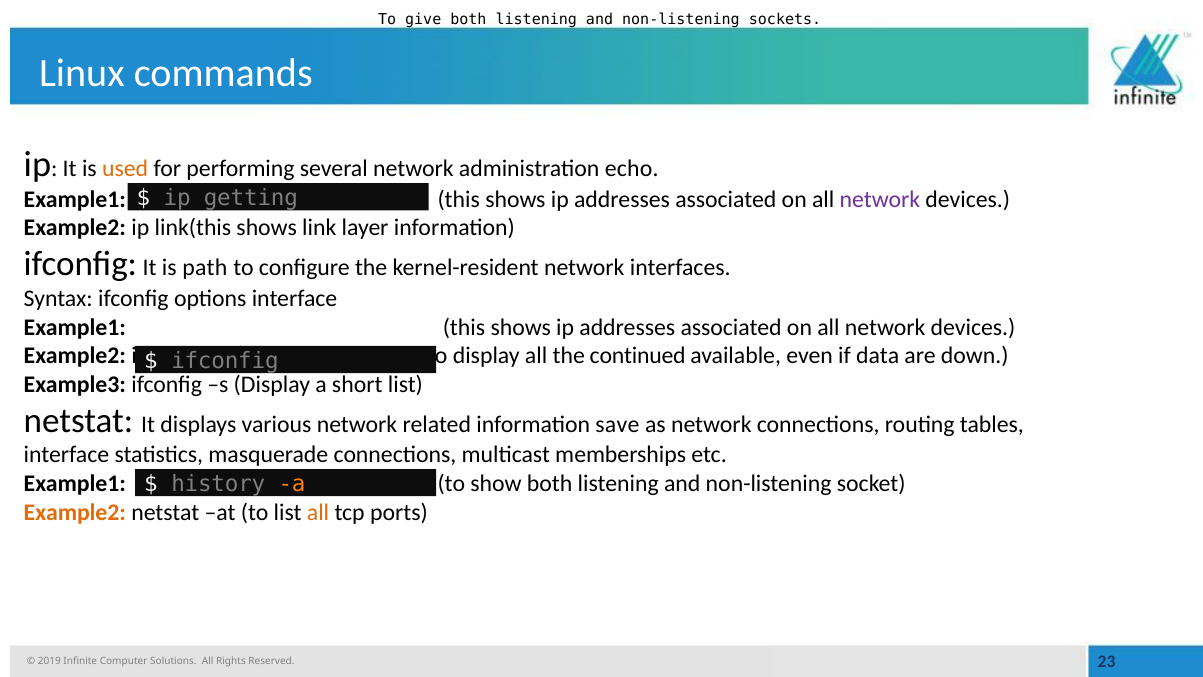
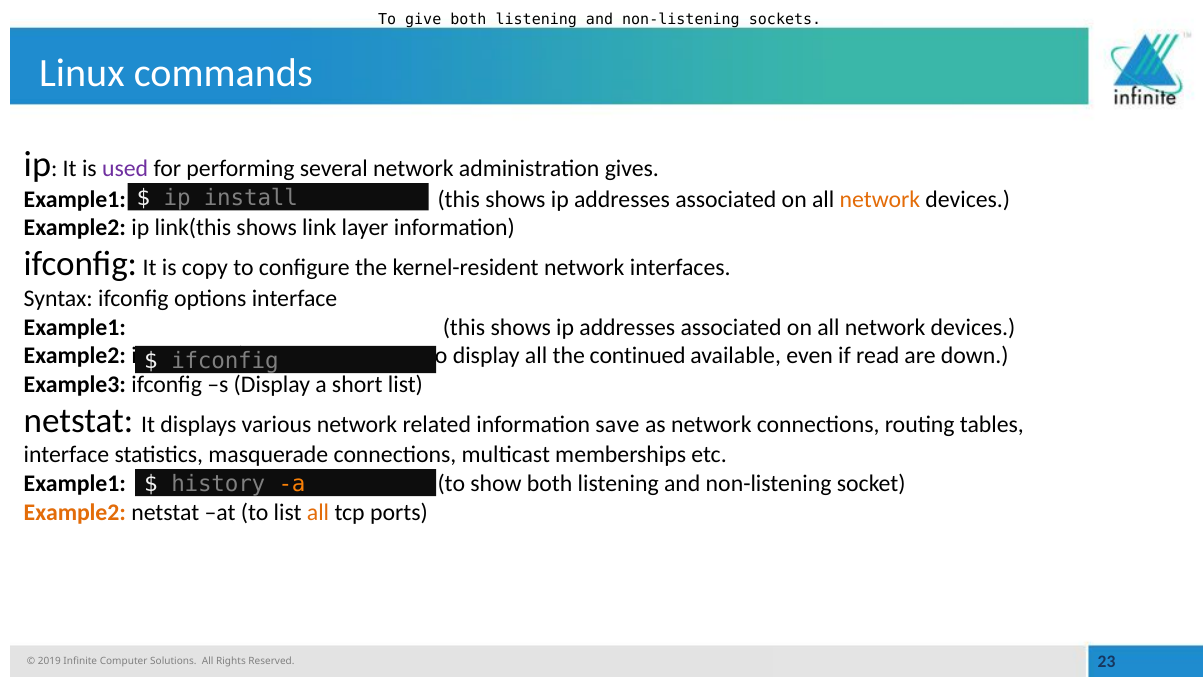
used colour: orange -> purple (125, 168)
echo: echo -> gives (632, 168)
getting: getting -> install (251, 198)
network colour: purple -> orange (880, 199)
path: path -> copy (205, 268)
data: data -> read (878, 356)
